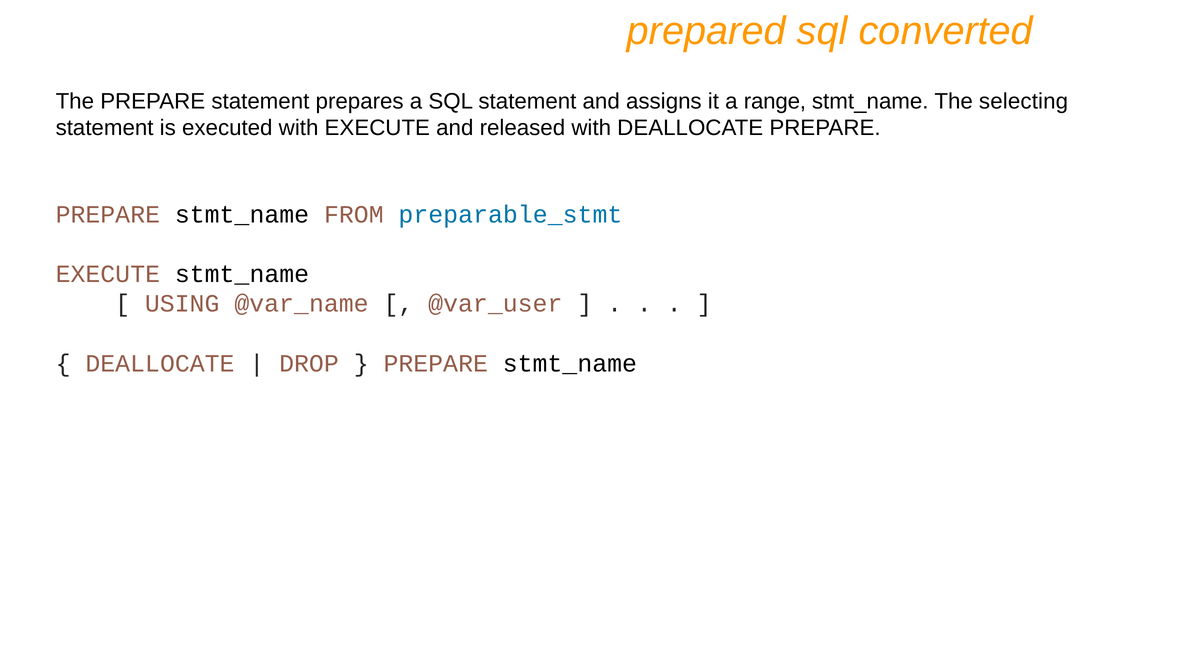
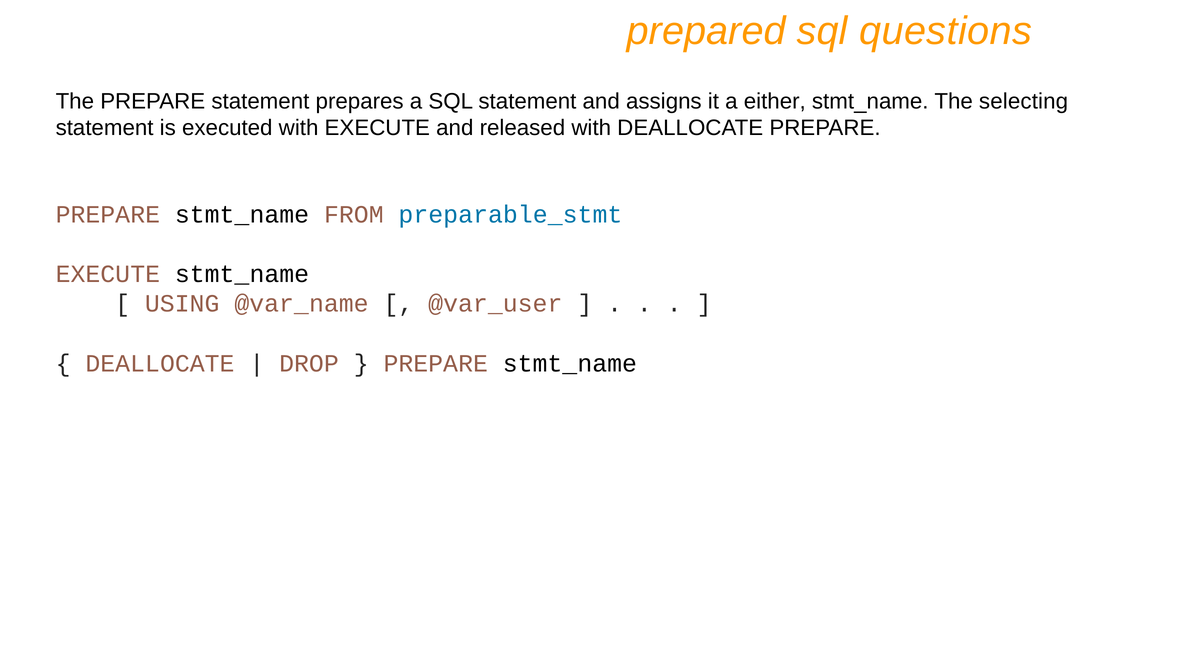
converted: converted -> questions (946, 31)
range: range -> either (775, 101)
